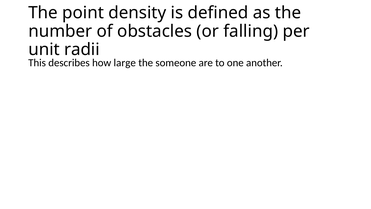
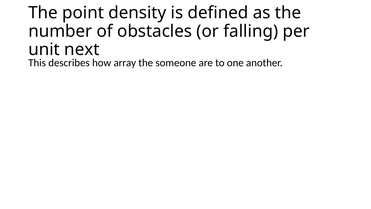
radii: radii -> next (82, 50)
large: large -> array (125, 63)
